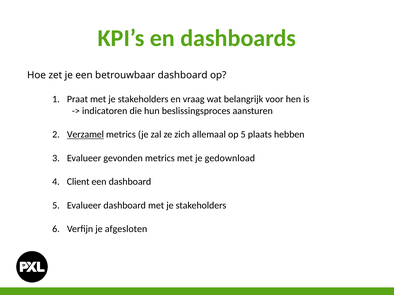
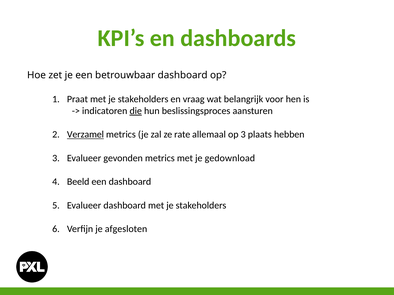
die underline: none -> present (136, 111)
zich: zich -> rate (182, 135)
op 5: 5 -> 3 (243, 135)
Client: Client -> Beeld (78, 182)
